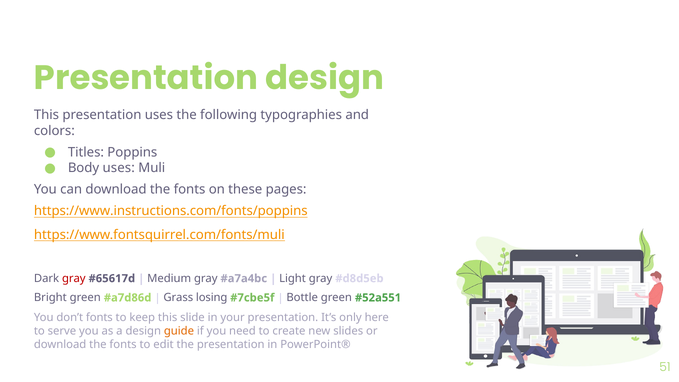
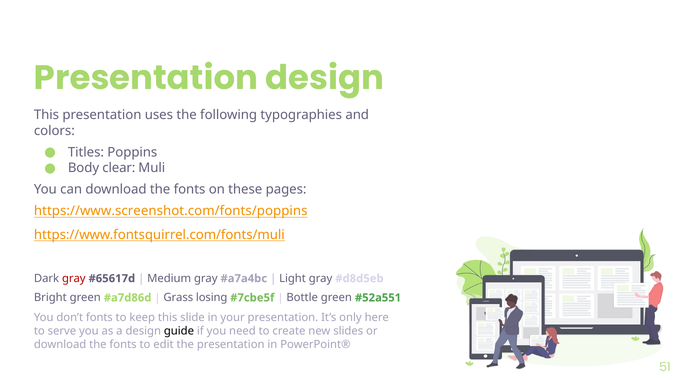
Body uses: uses -> clear (119, 168)
https://www.instructions.com/fonts/poppins: https://www.instructions.com/fonts/poppins -> https://www.screenshot.com/fonts/poppins (171, 211)
guide colour: orange -> black (179, 331)
